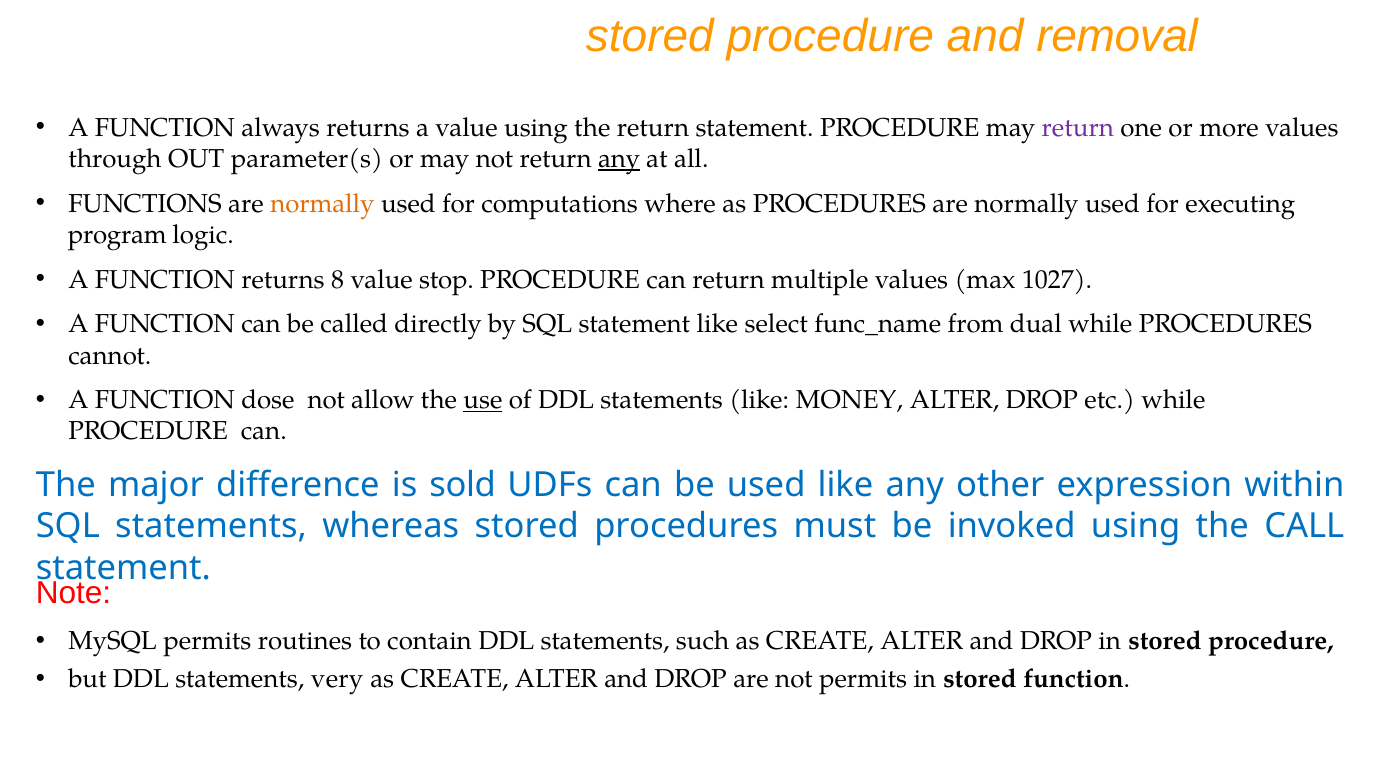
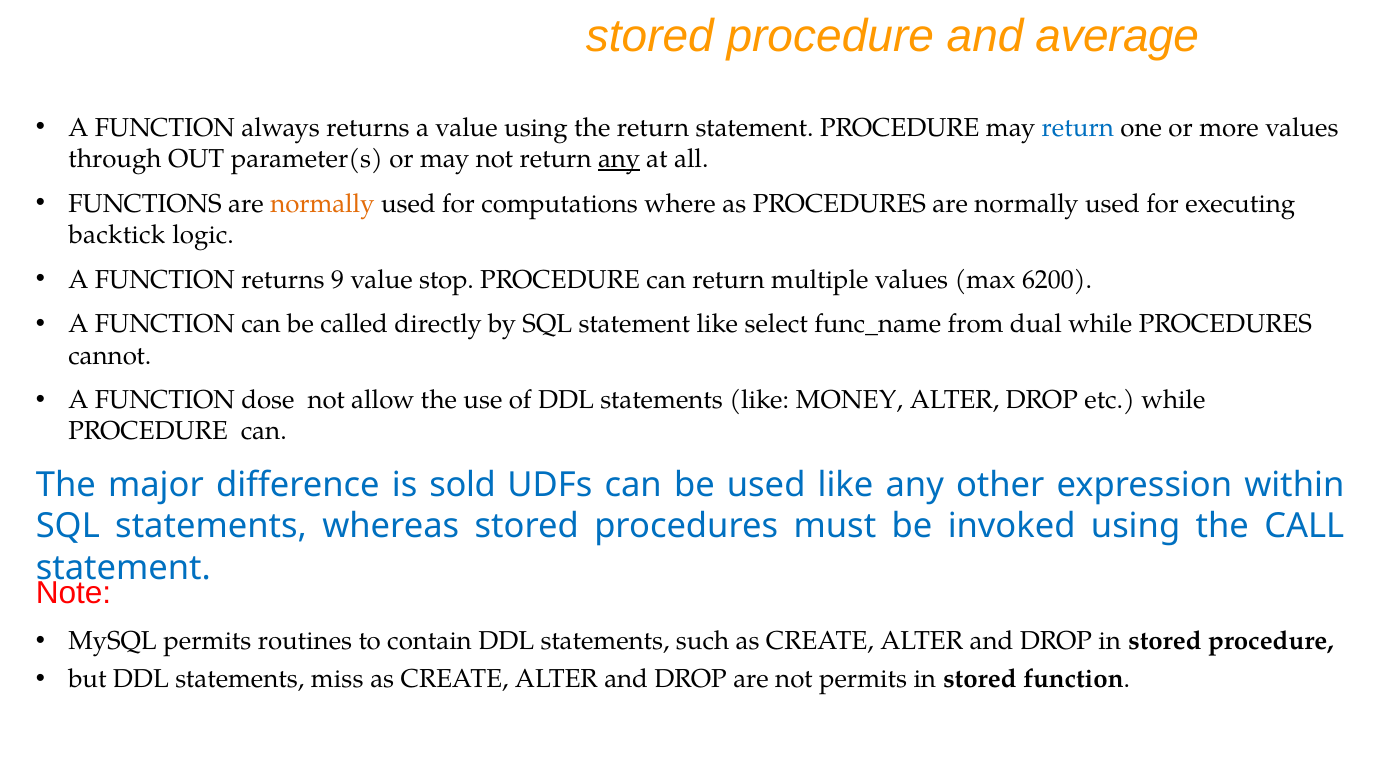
removal: removal -> average (1117, 36)
return colour: purple -> blue (1078, 128)
program: program -> backtick (117, 235)
8: 8 -> 9 (338, 279)
1027: 1027 -> 6200 (1057, 279)
use underline: present -> none (483, 400)
very: very -> miss (337, 679)
